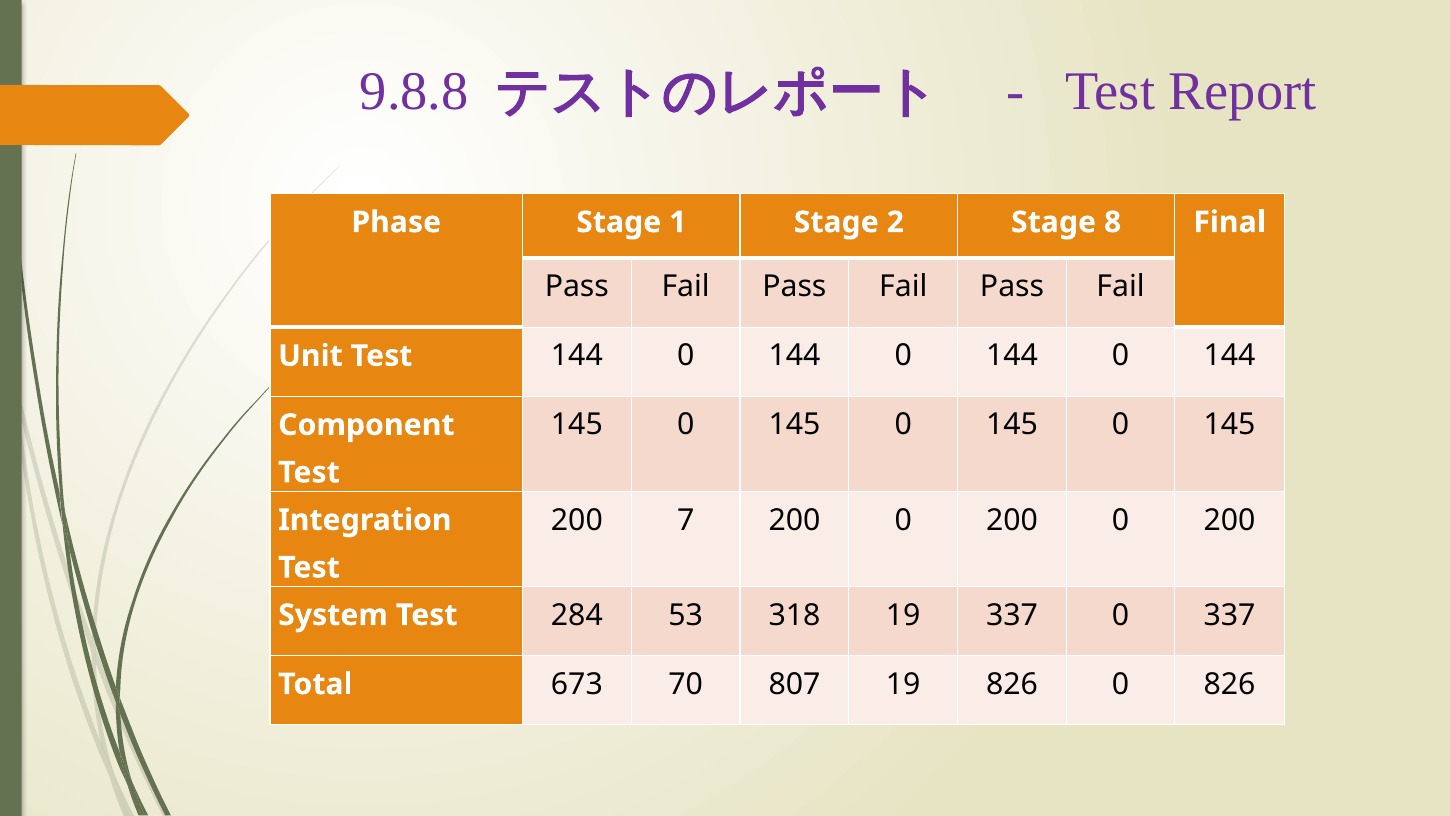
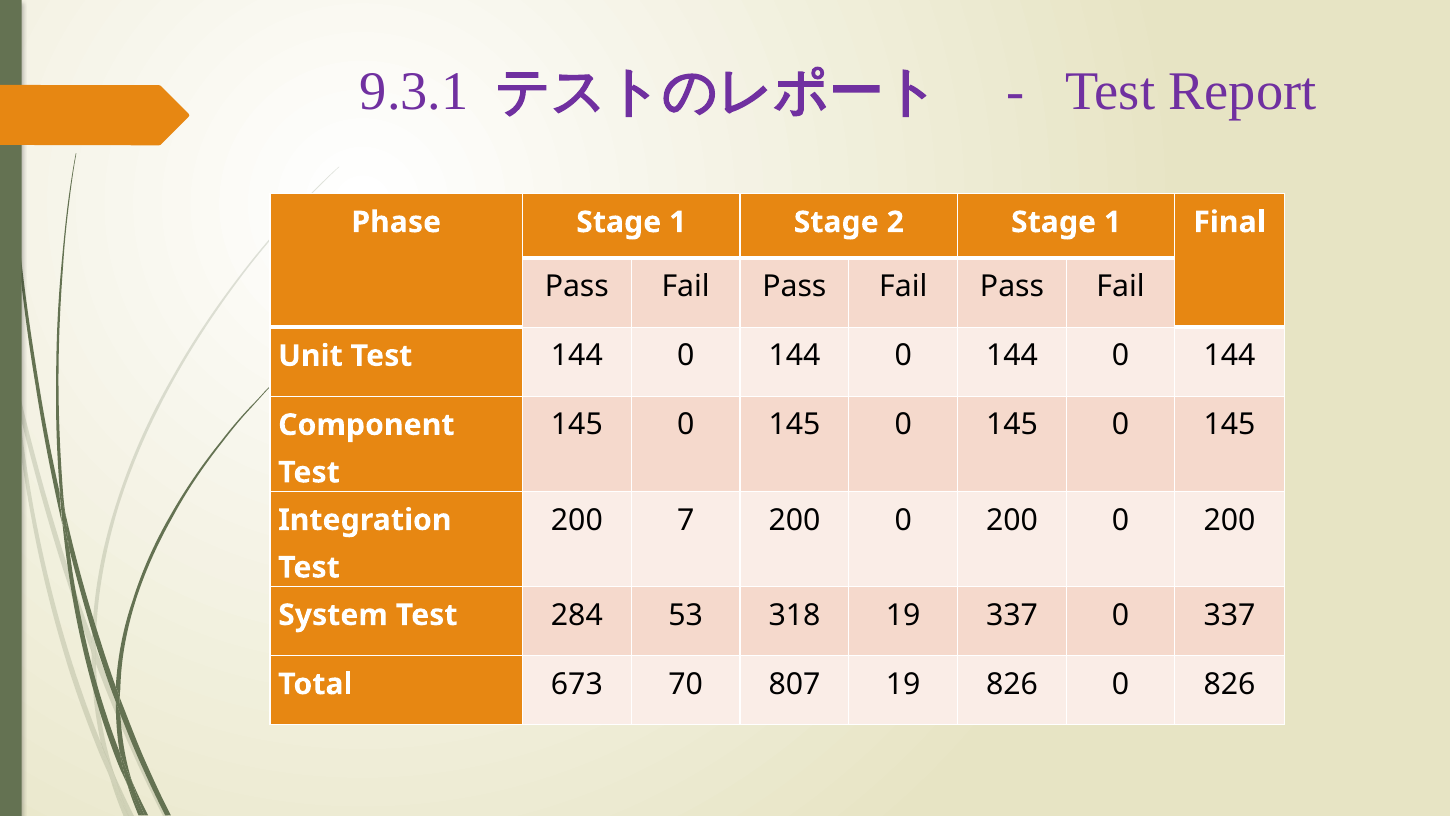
9.8.8: 9.8.8 -> 9.3.1 (414, 92)
2 Stage 8: 8 -> 1 (1113, 222)
